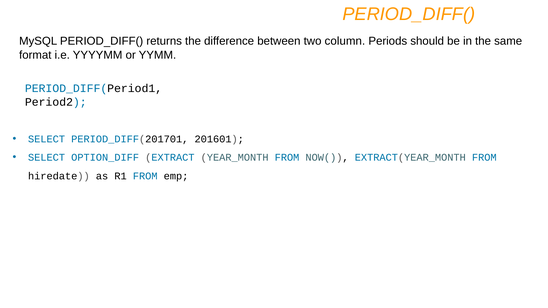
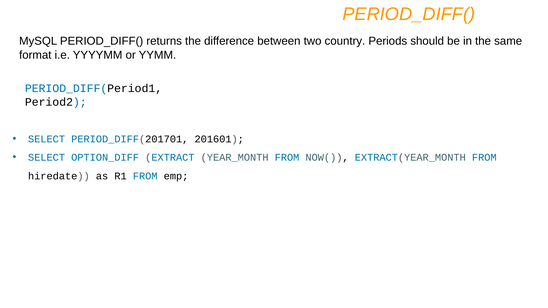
column: column -> country (345, 41)
